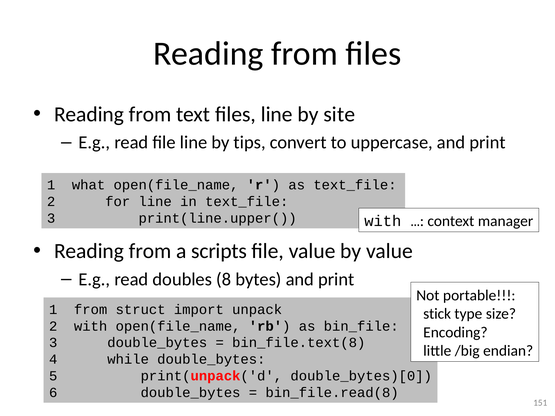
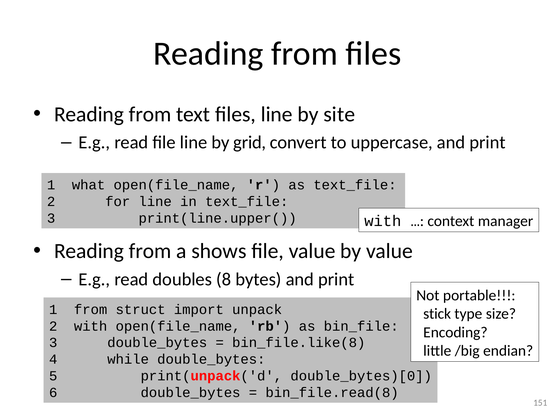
tips: tips -> grid (250, 143)
scripts: scripts -> shows (219, 251)
bin_file.text(8: bin_file.text(8 -> bin_file.like(8 (299, 343)
